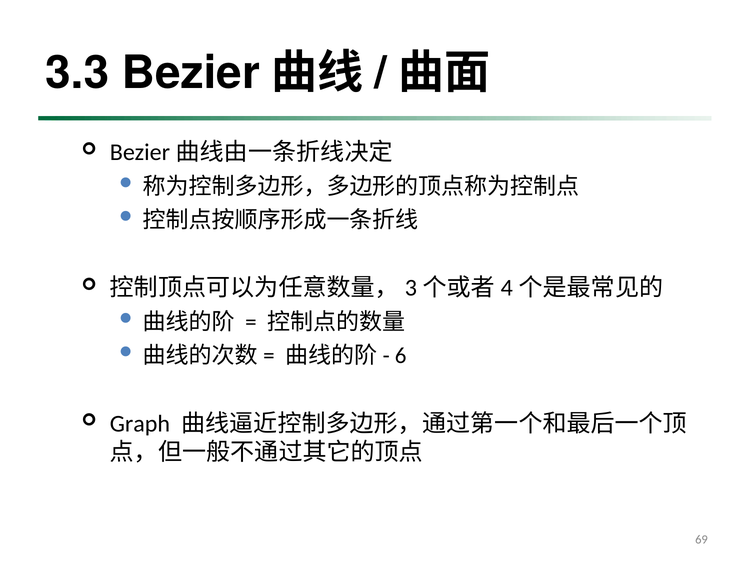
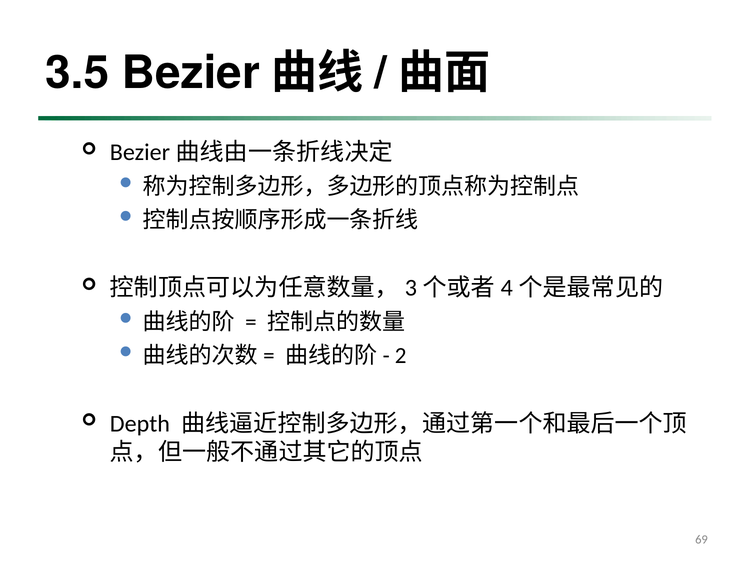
3.3: 3.3 -> 3.5 (77, 73)
6: 6 -> 2 (401, 355)
Graph: Graph -> Depth (140, 423)
